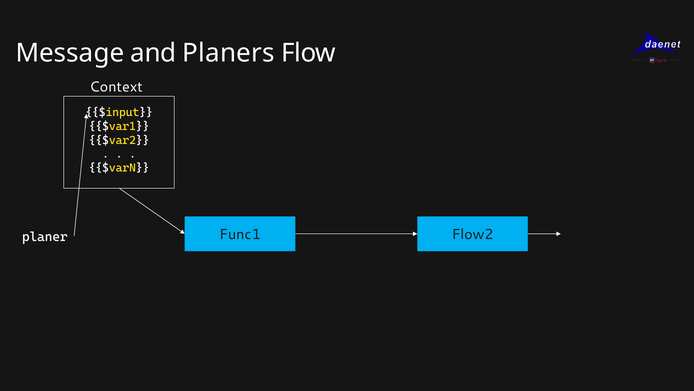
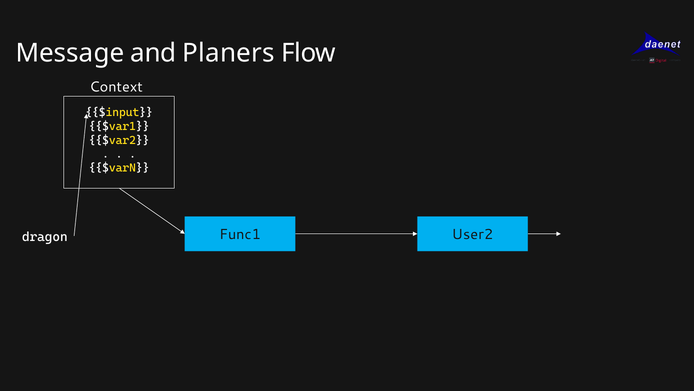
Flow2: Flow2 -> User2 (472, 234)
planer: planer -> dragon (45, 236)
